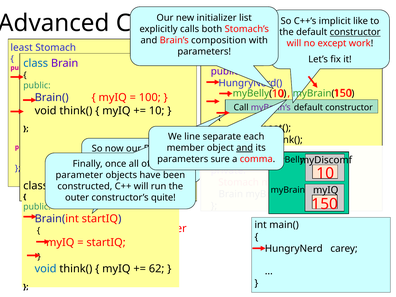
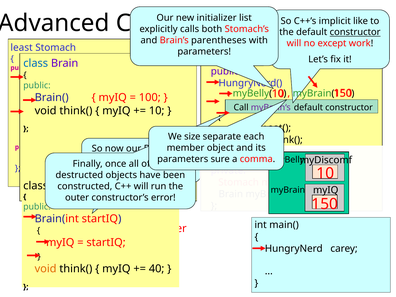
Brain’s composition: composition -> parentheses (219, 40)
line: line -> size (192, 137)
and underline: present -> none (245, 148)
parameter: parameter -> destructed (79, 175)
quite: quite -> error (163, 198)
void colour: blue -> orange (46, 269)
62: 62 -> 40 (157, 269)
